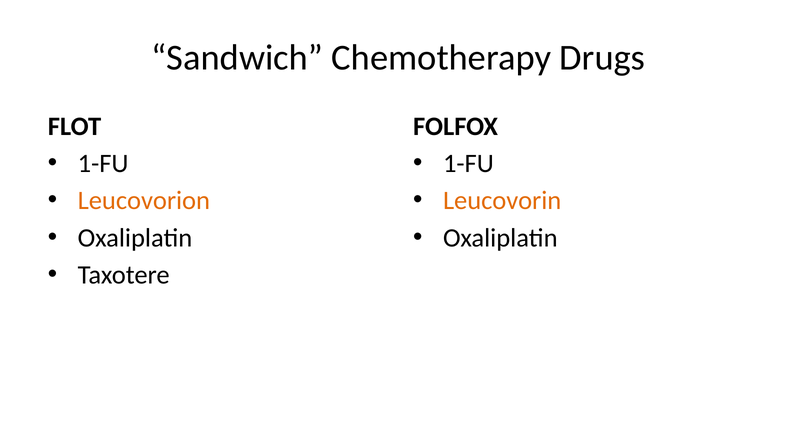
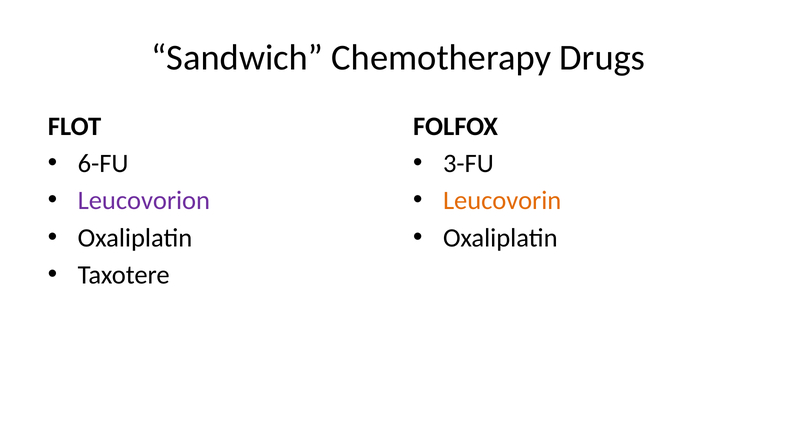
1-FU: 1-FU -> 6-FU (103, 164)
1-FU: 1-FU -> 3-FU (468, 164)
Leucovorion colour: orange -> purple (144, 201)
